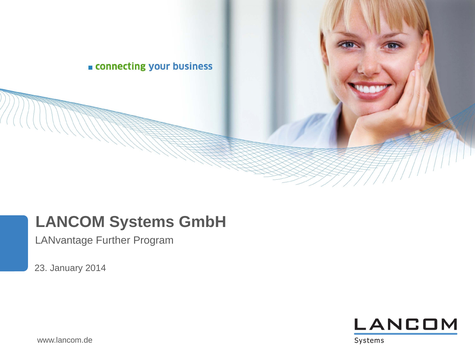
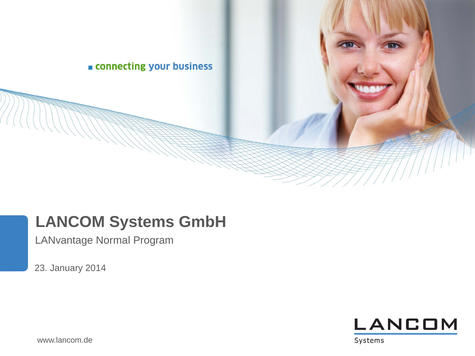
Further: Further -> Normal (113, 241)
